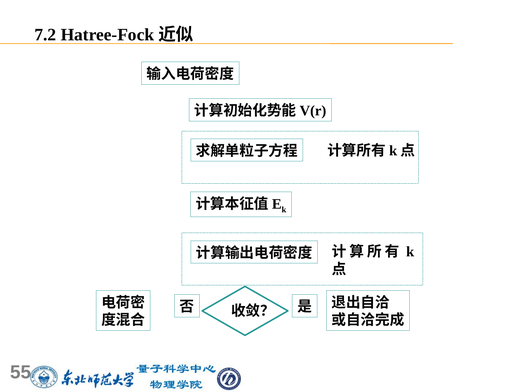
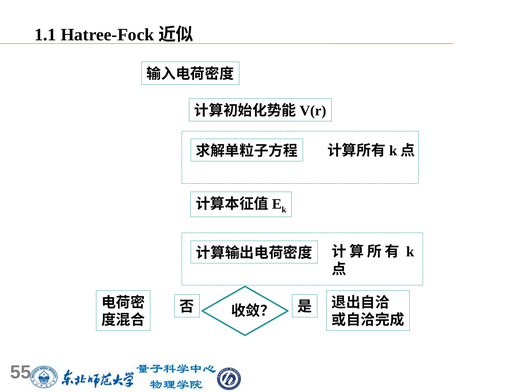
7.2: 7.2 -> 1.1 (45, 35)
